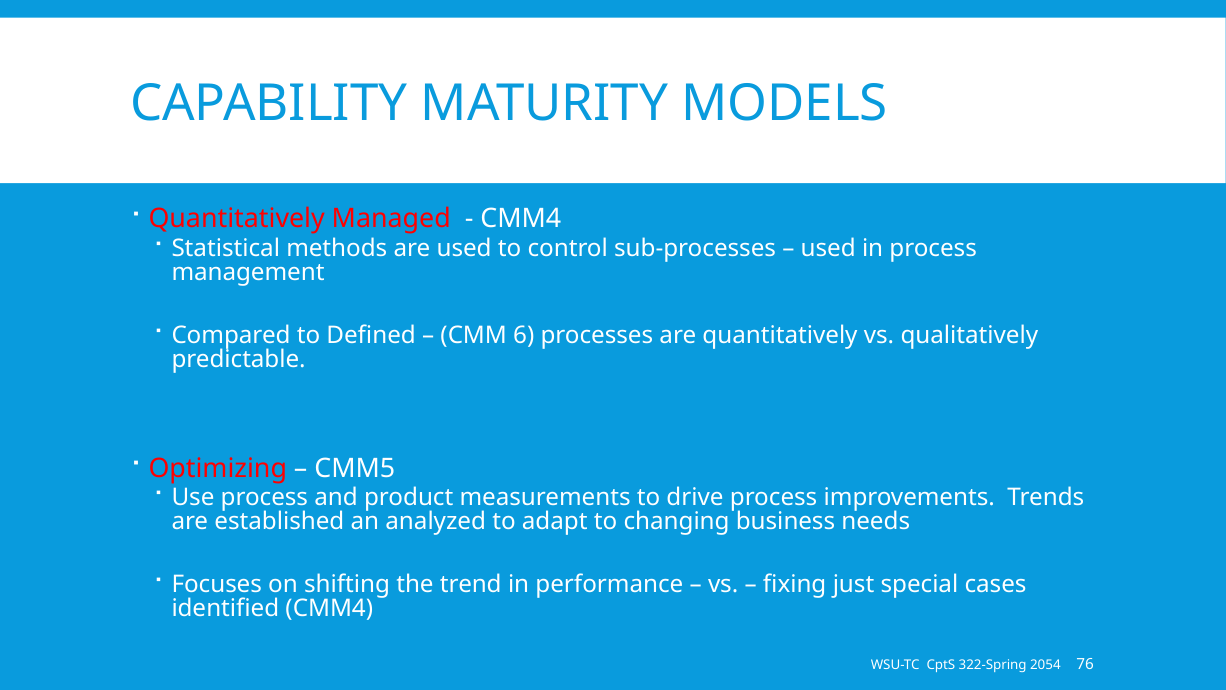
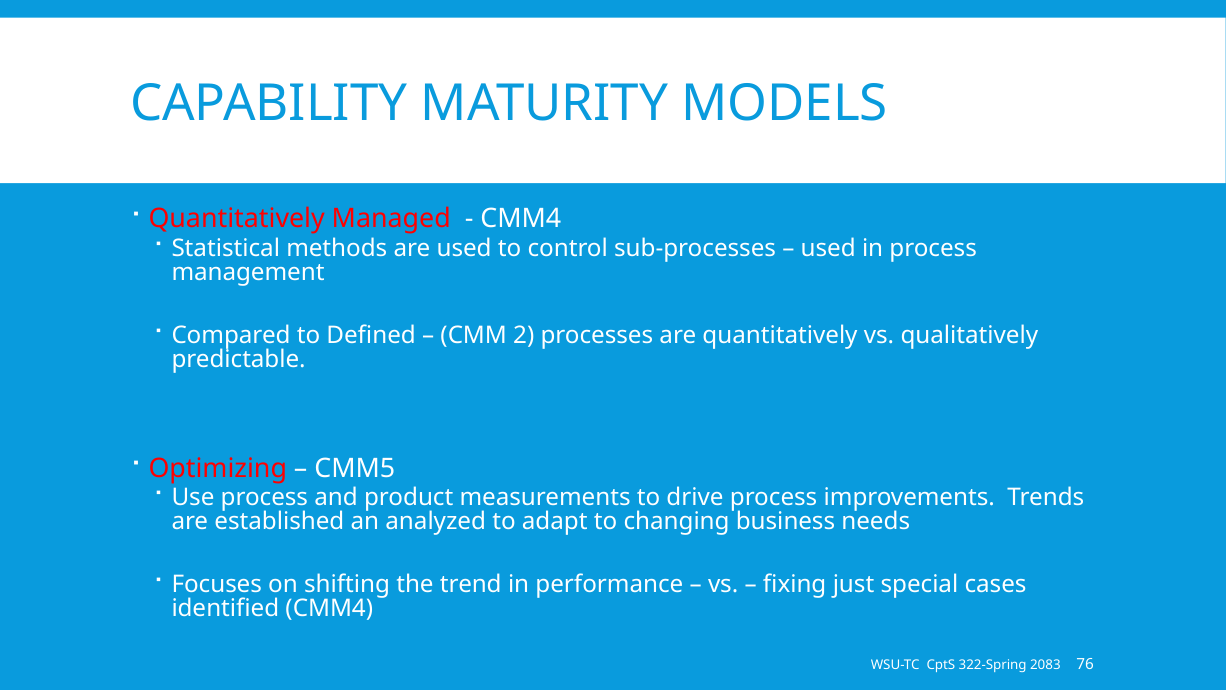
6: 6 -> 2 (524, 335)
2054: 2054 -> 2083 (1045, 665)
